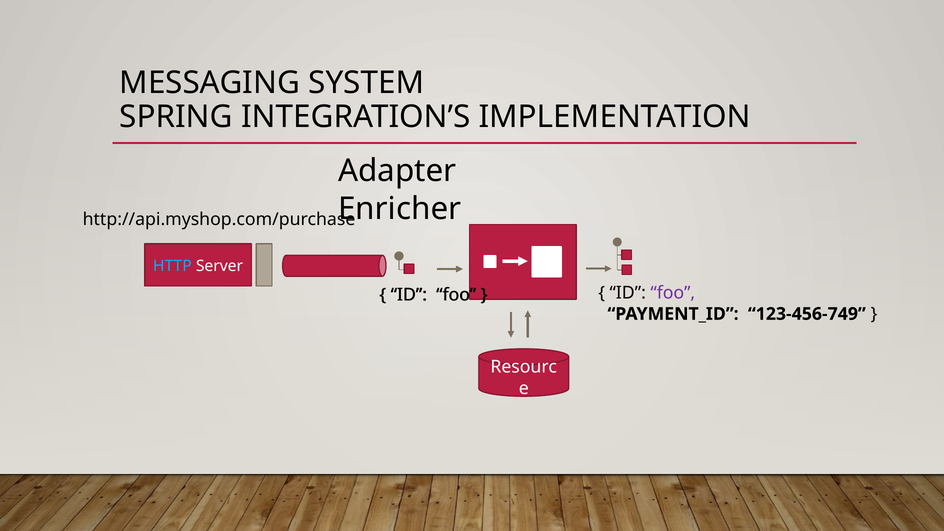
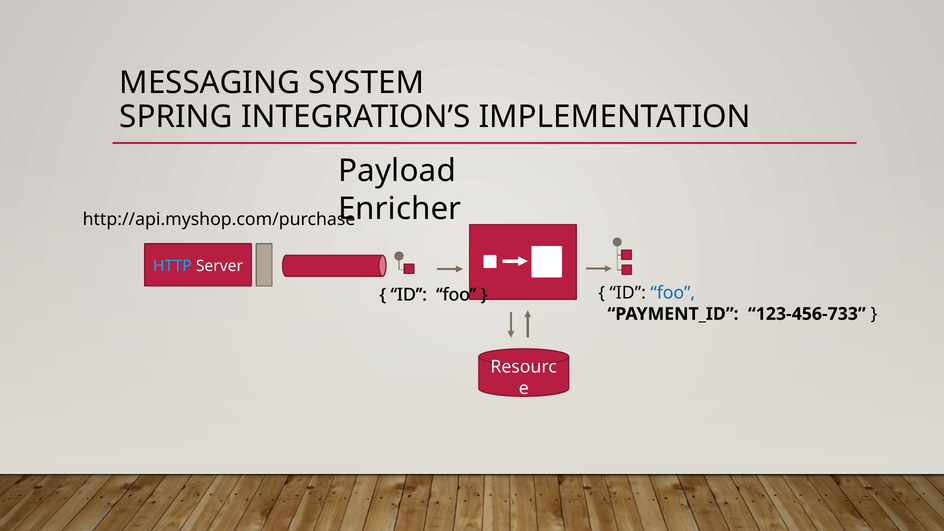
Adapter: Adapter -> Payload (397, 171)
foo colour: purple -> blue (673, 293)
123-456-749: 123-456-749 -> 123-456-733 (807, 314)
